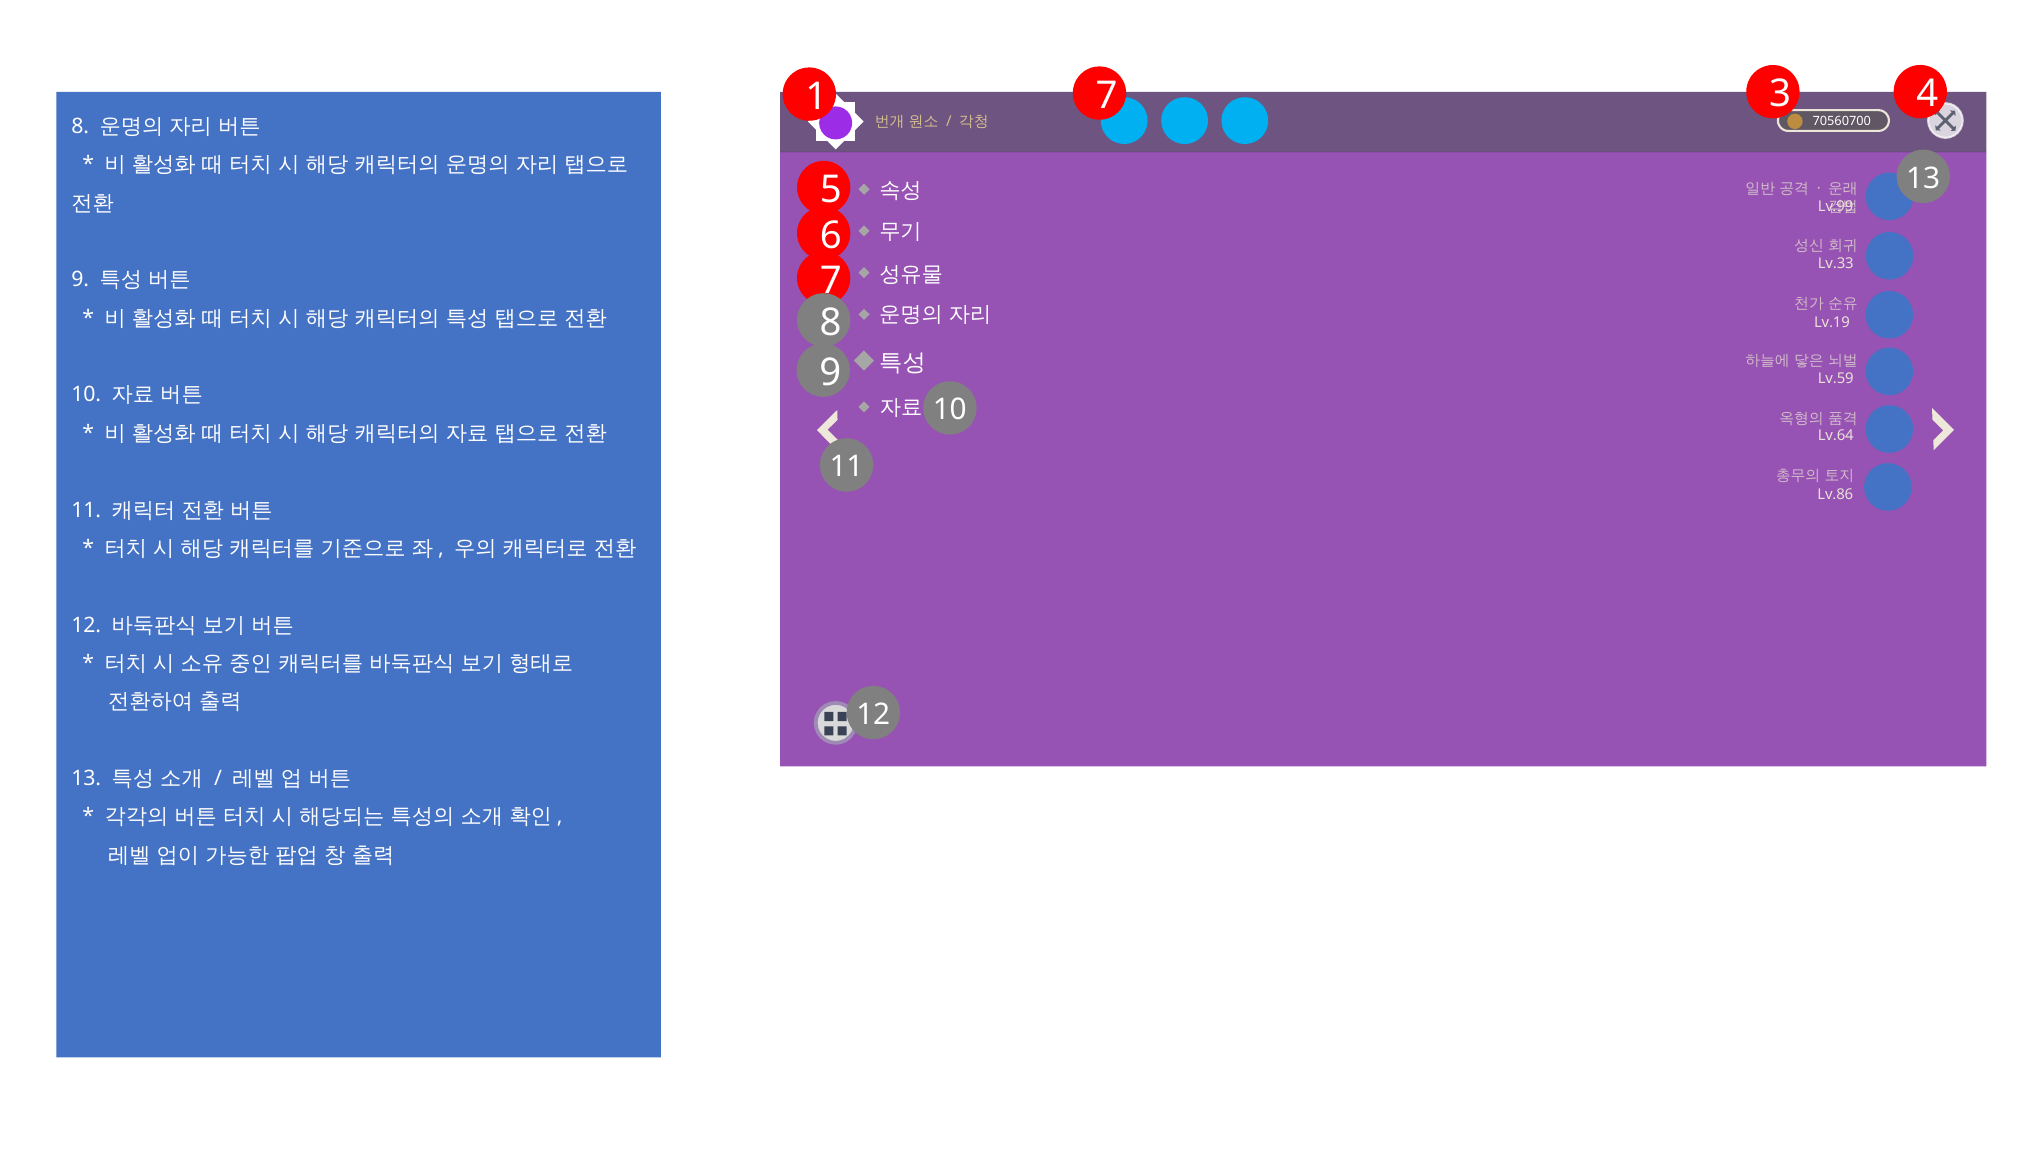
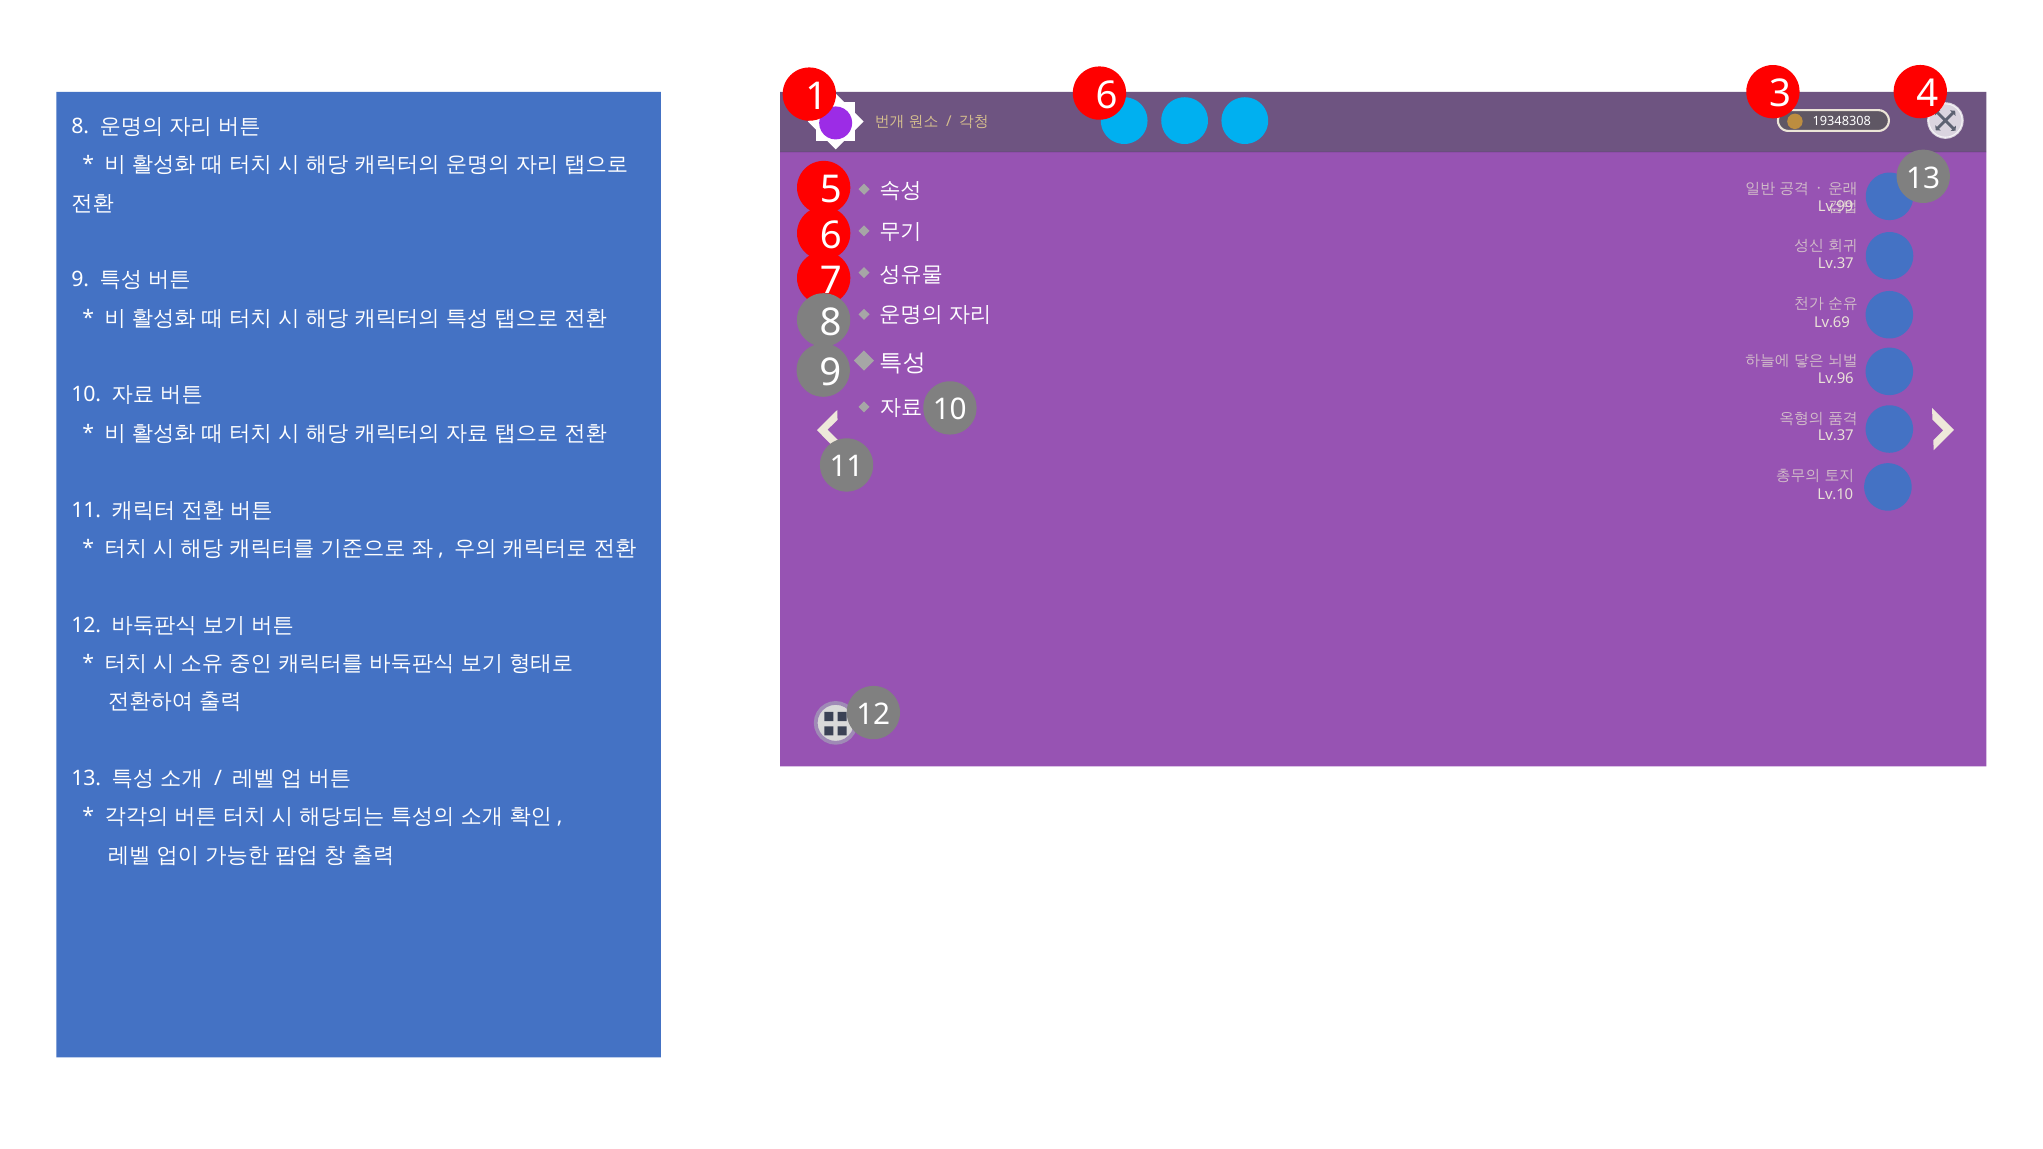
1 7: 7 -> 6 (1107, 96)
70560700: 70560700 -> 19348308 (1842, 121)
Lv.33: Lv.33 -> Lv.37 (1836, 264)
Lv.19: Lv.19 -> Lv.69 (1832, 322)
Lv.59: Lv.59 -> Lv.96 (1836, 379)
Lv.64: Lv.64 -> Lv.37 (1836, 436)
Lv.86: Lv.86 -> Lv.10 (1835, 495)
